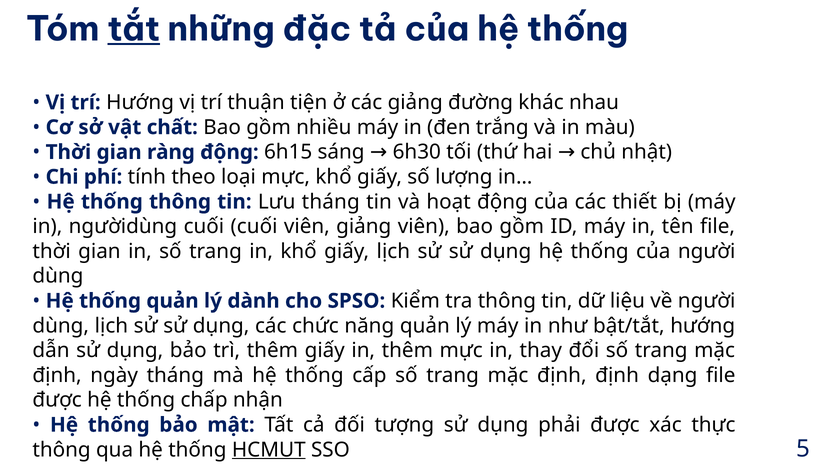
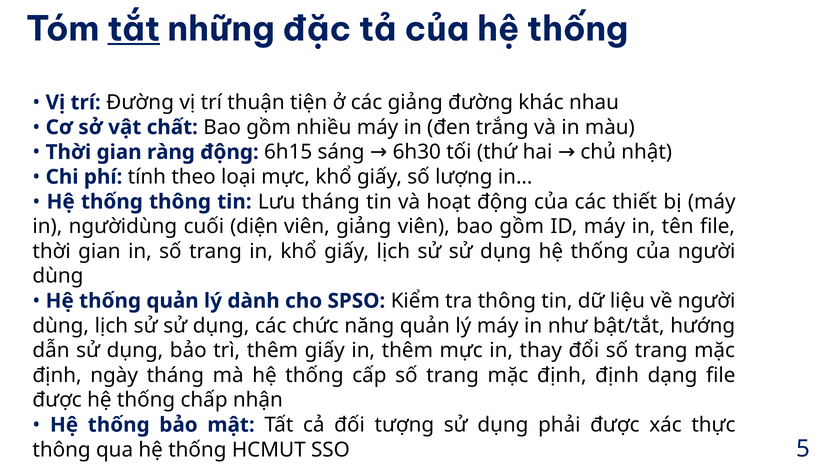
trí Hướng: Hướng -> Đường (140, 103)
cuối cuối: cuối -> diện (254, 227)
HCMUT underline: present -> none (269, 450)
